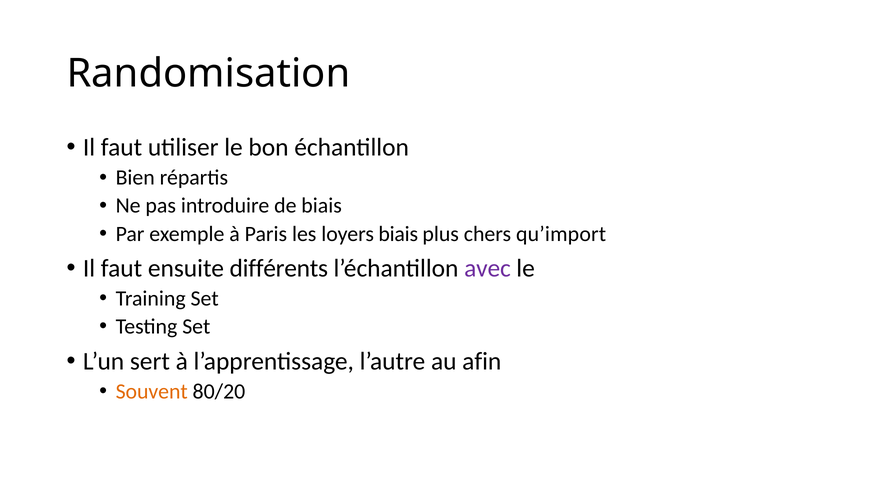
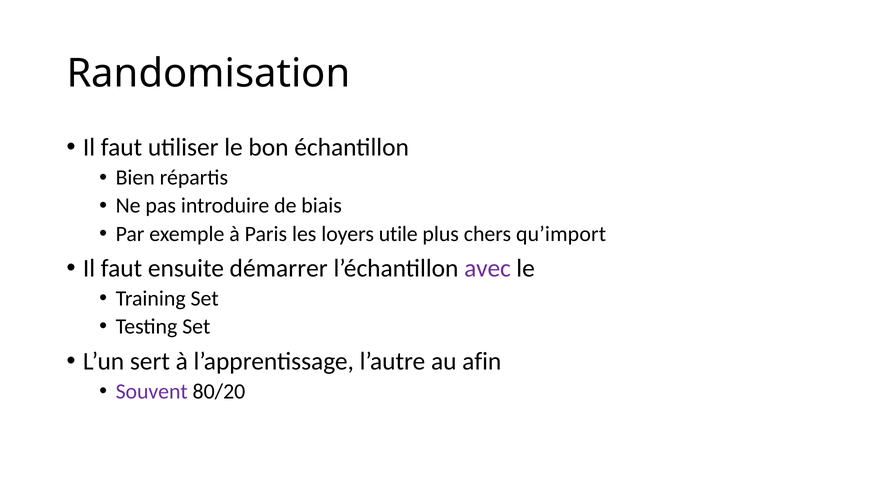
loyers biais: biais -> utile (398, 234)
différents: différents -> démarrer (279, 268)
Souvent colour: orange -> purple (152, 391)
